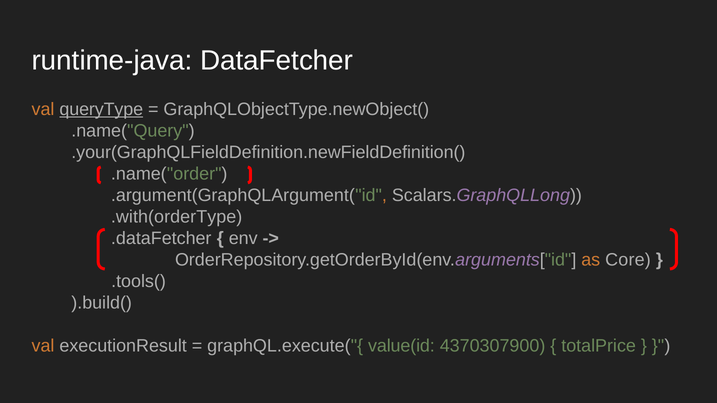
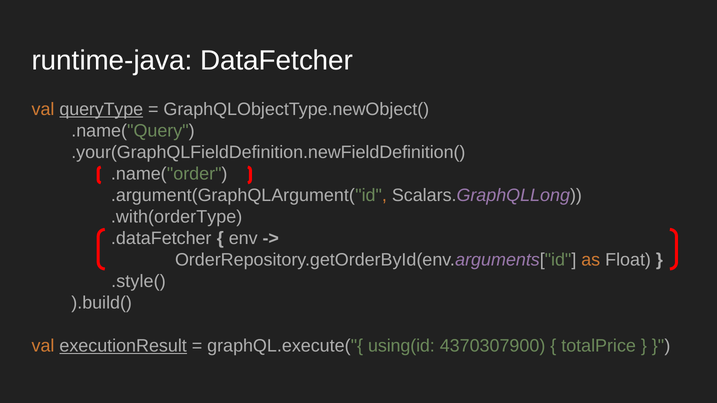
Core: Core -> Float (628, 260)
.tools(: .tools( -> .style( (138, 282)
executionResult underline: none -> present (123, 346)
value(id: value(id -> using(id (401, 346)
